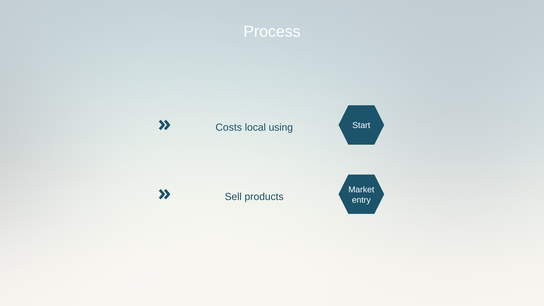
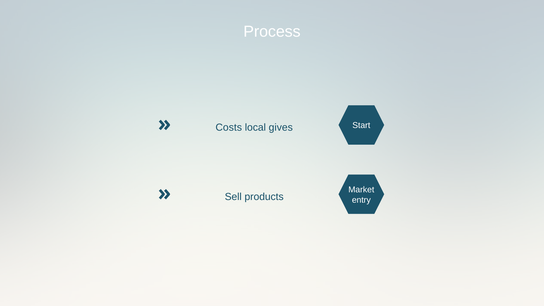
using: using -> gives (281, 127)
